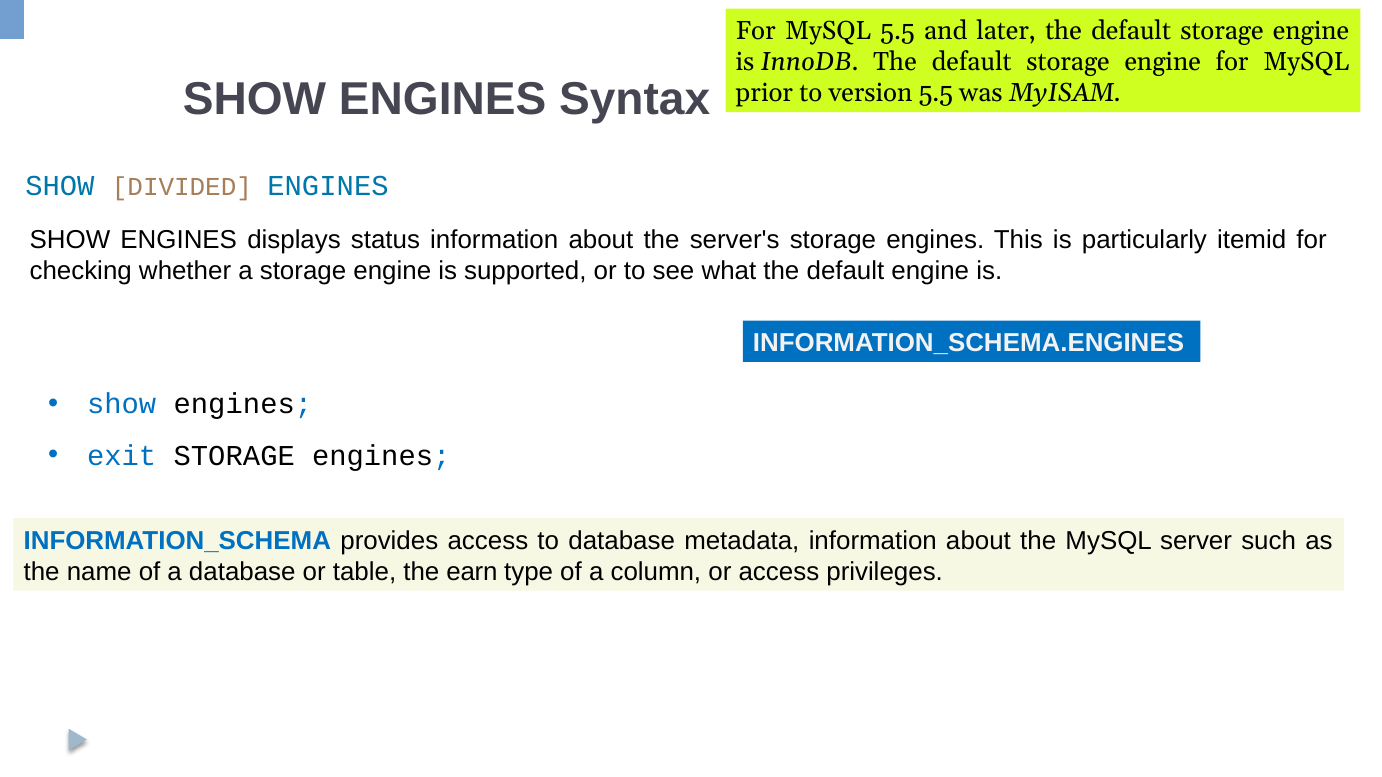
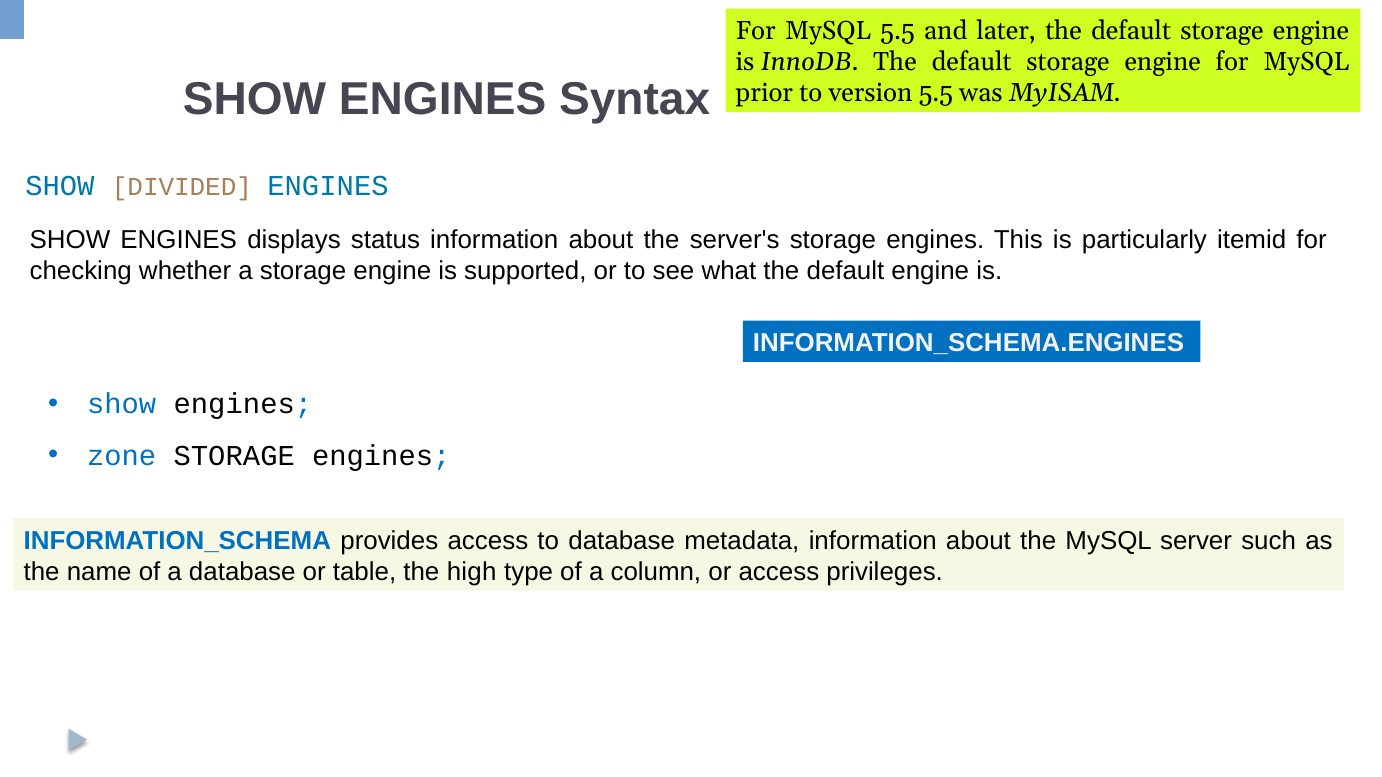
exit: exit -> zone (122, 456)
earn: earn -> high (472, 572)
